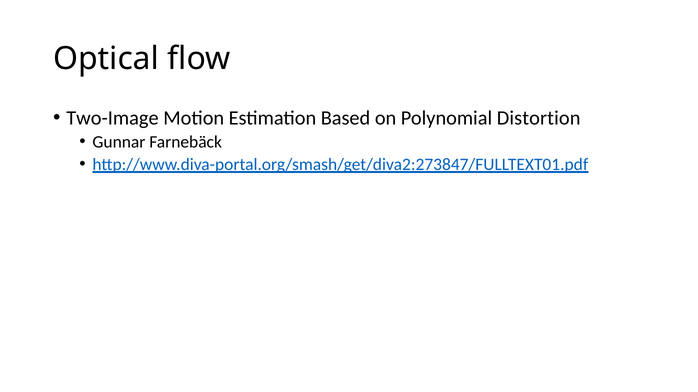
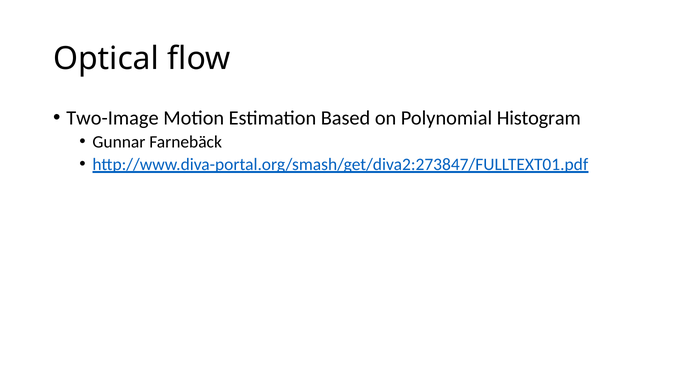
Distortion: Distortion -> Histogram (539, 118)
